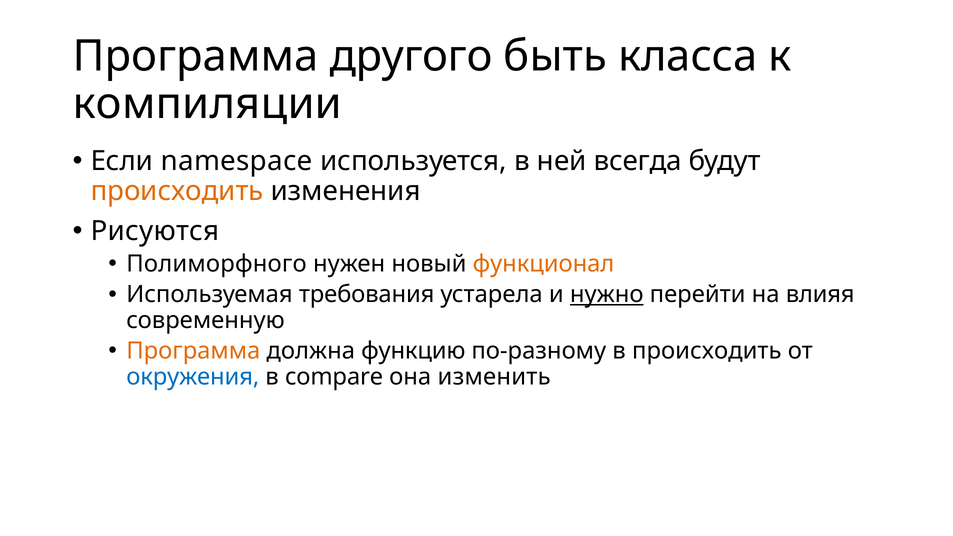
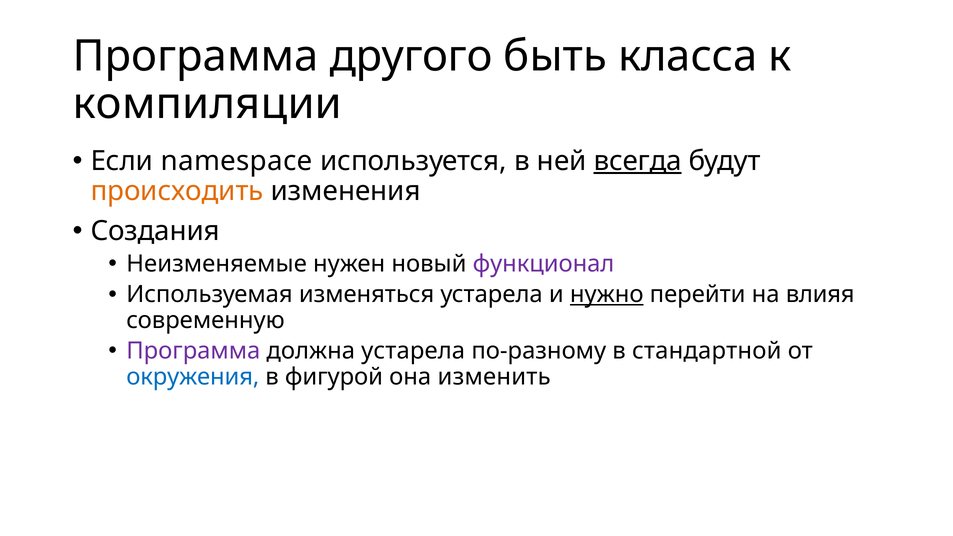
всегда underline: none -> present (638, 161)
Рисуются: Рисуются -> Создания (155, 231)
Полиморфного: Полиморфного -> Неизменяемые (217, 264)
функционал colour: orange -> purple (544, 264)
требования: требования -> изменяться (367, 295)
Программа colour: orange -> purple (193, 351)
должна функцию: функцию -> устарела (413, 351)
в происходить: происходить -> стандартной (707, 351)
compare: compare -> фигурой (334, 377)
